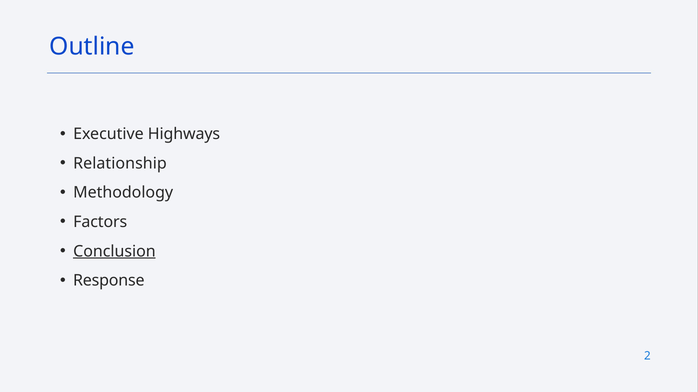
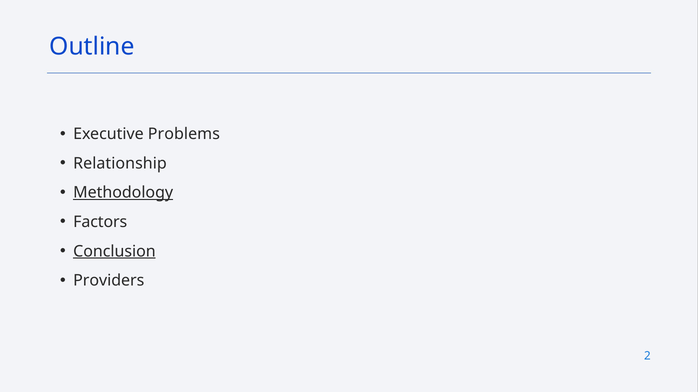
Highways: Highways -> Problems (184, 134)
Methodology underline: none -> present (123, 193)
Response: Response -> Providers (109, 281)
